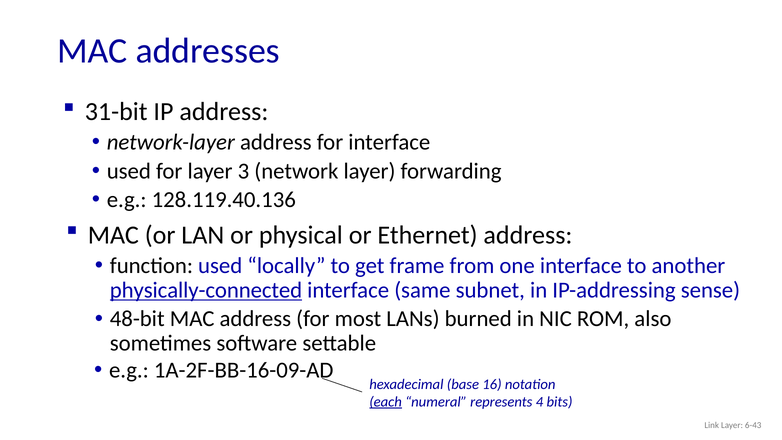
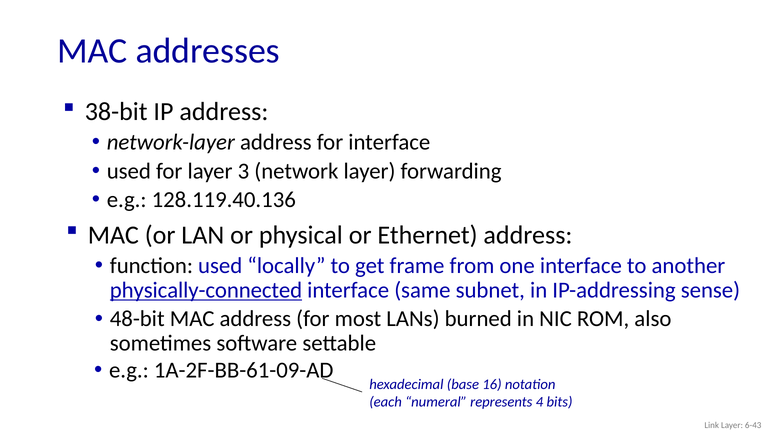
31-bit: 31-bit -> 38-bit (116, 112)
1A-2F-BB-16-09-AD: 1A-2F-BB-16-09-AD -> 1A-2F-BB-61-09-AD (244, 370)
each underline: present -> none (386, 402)
